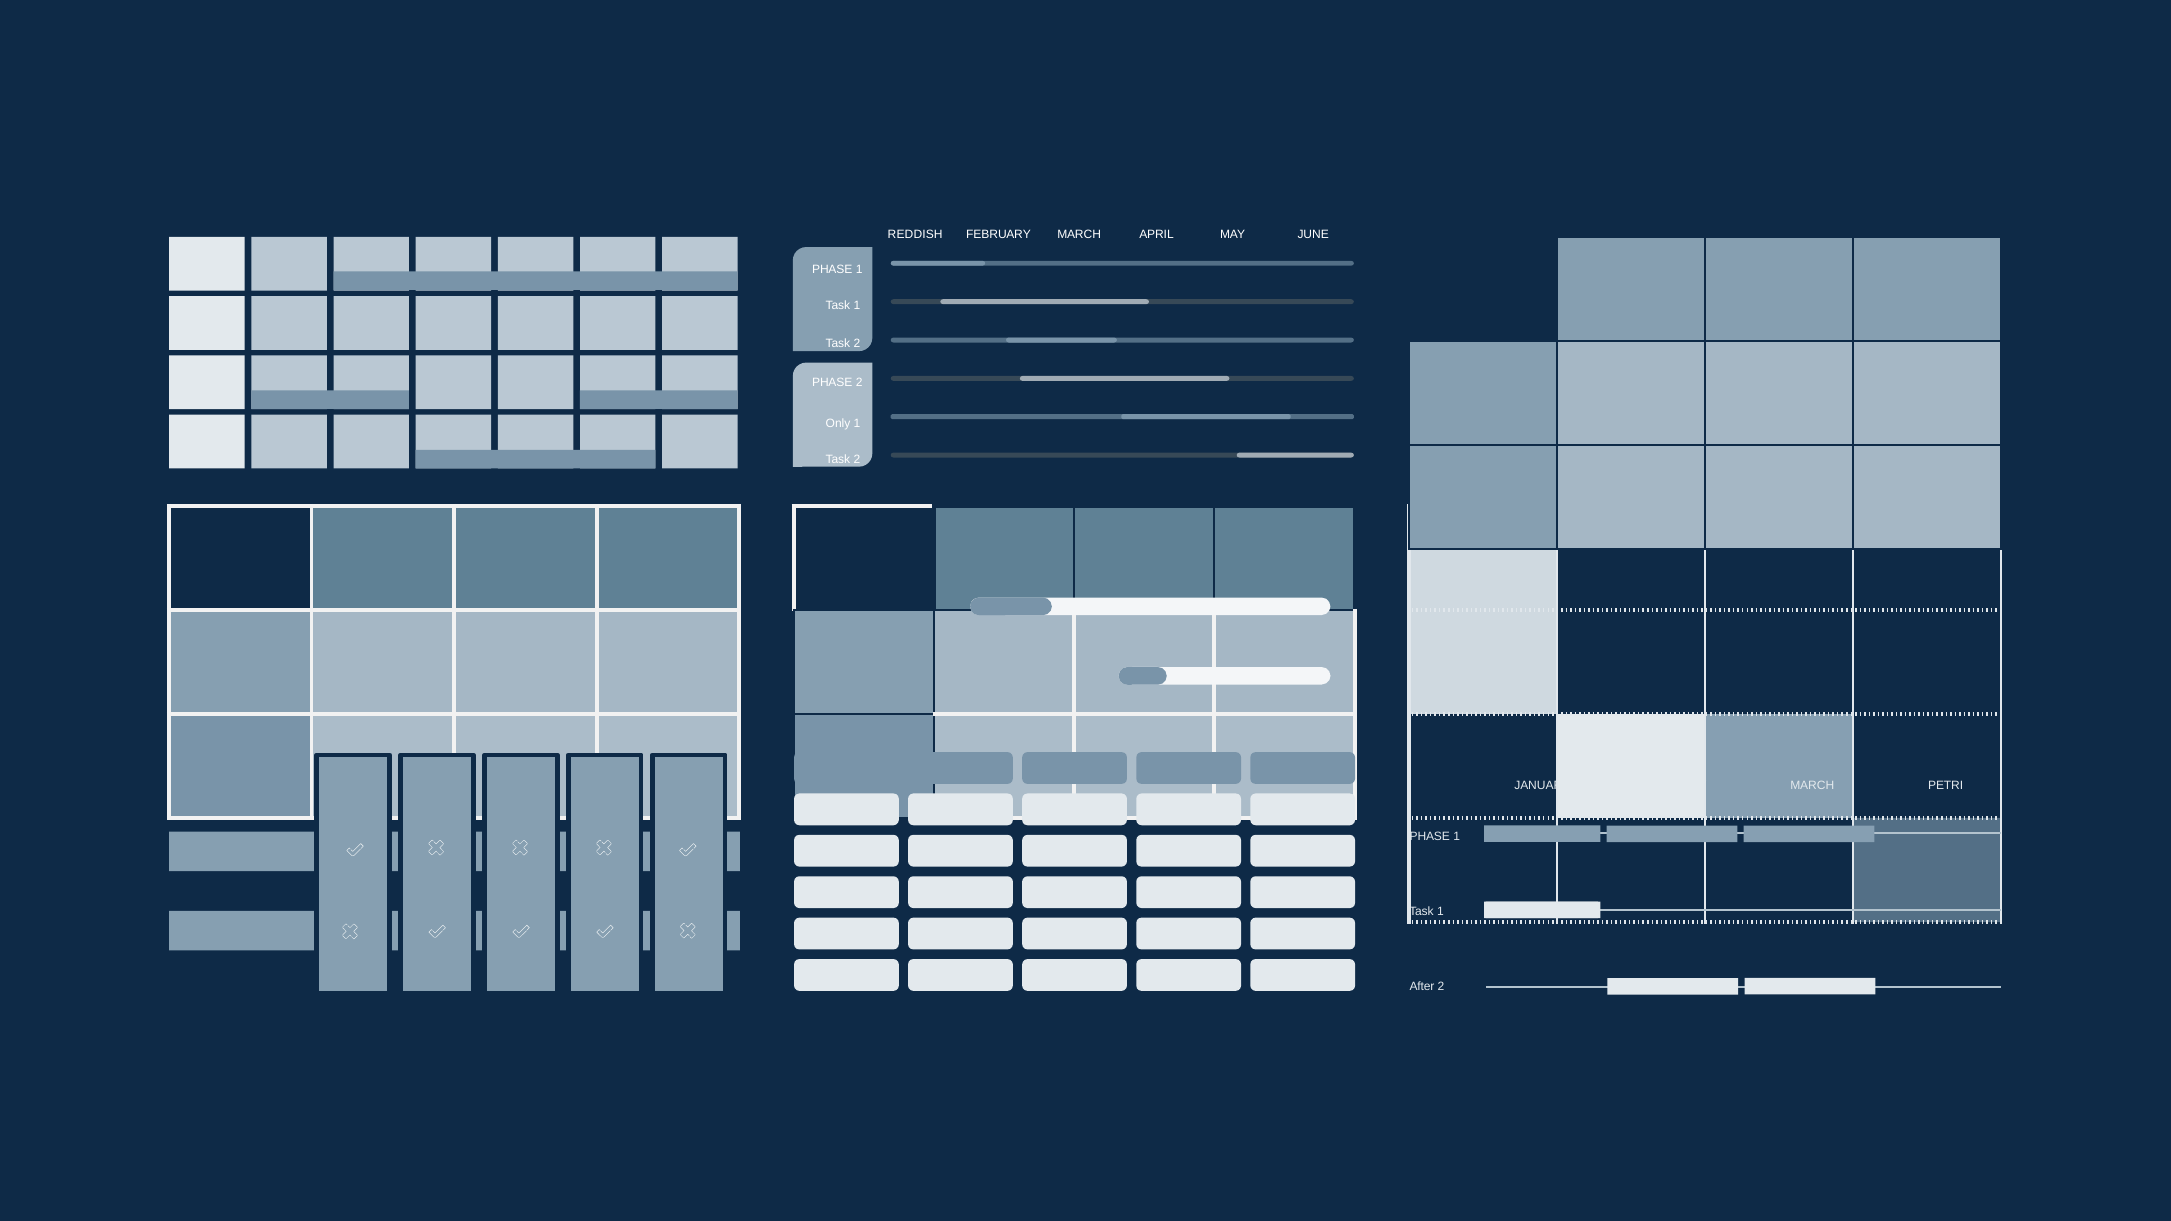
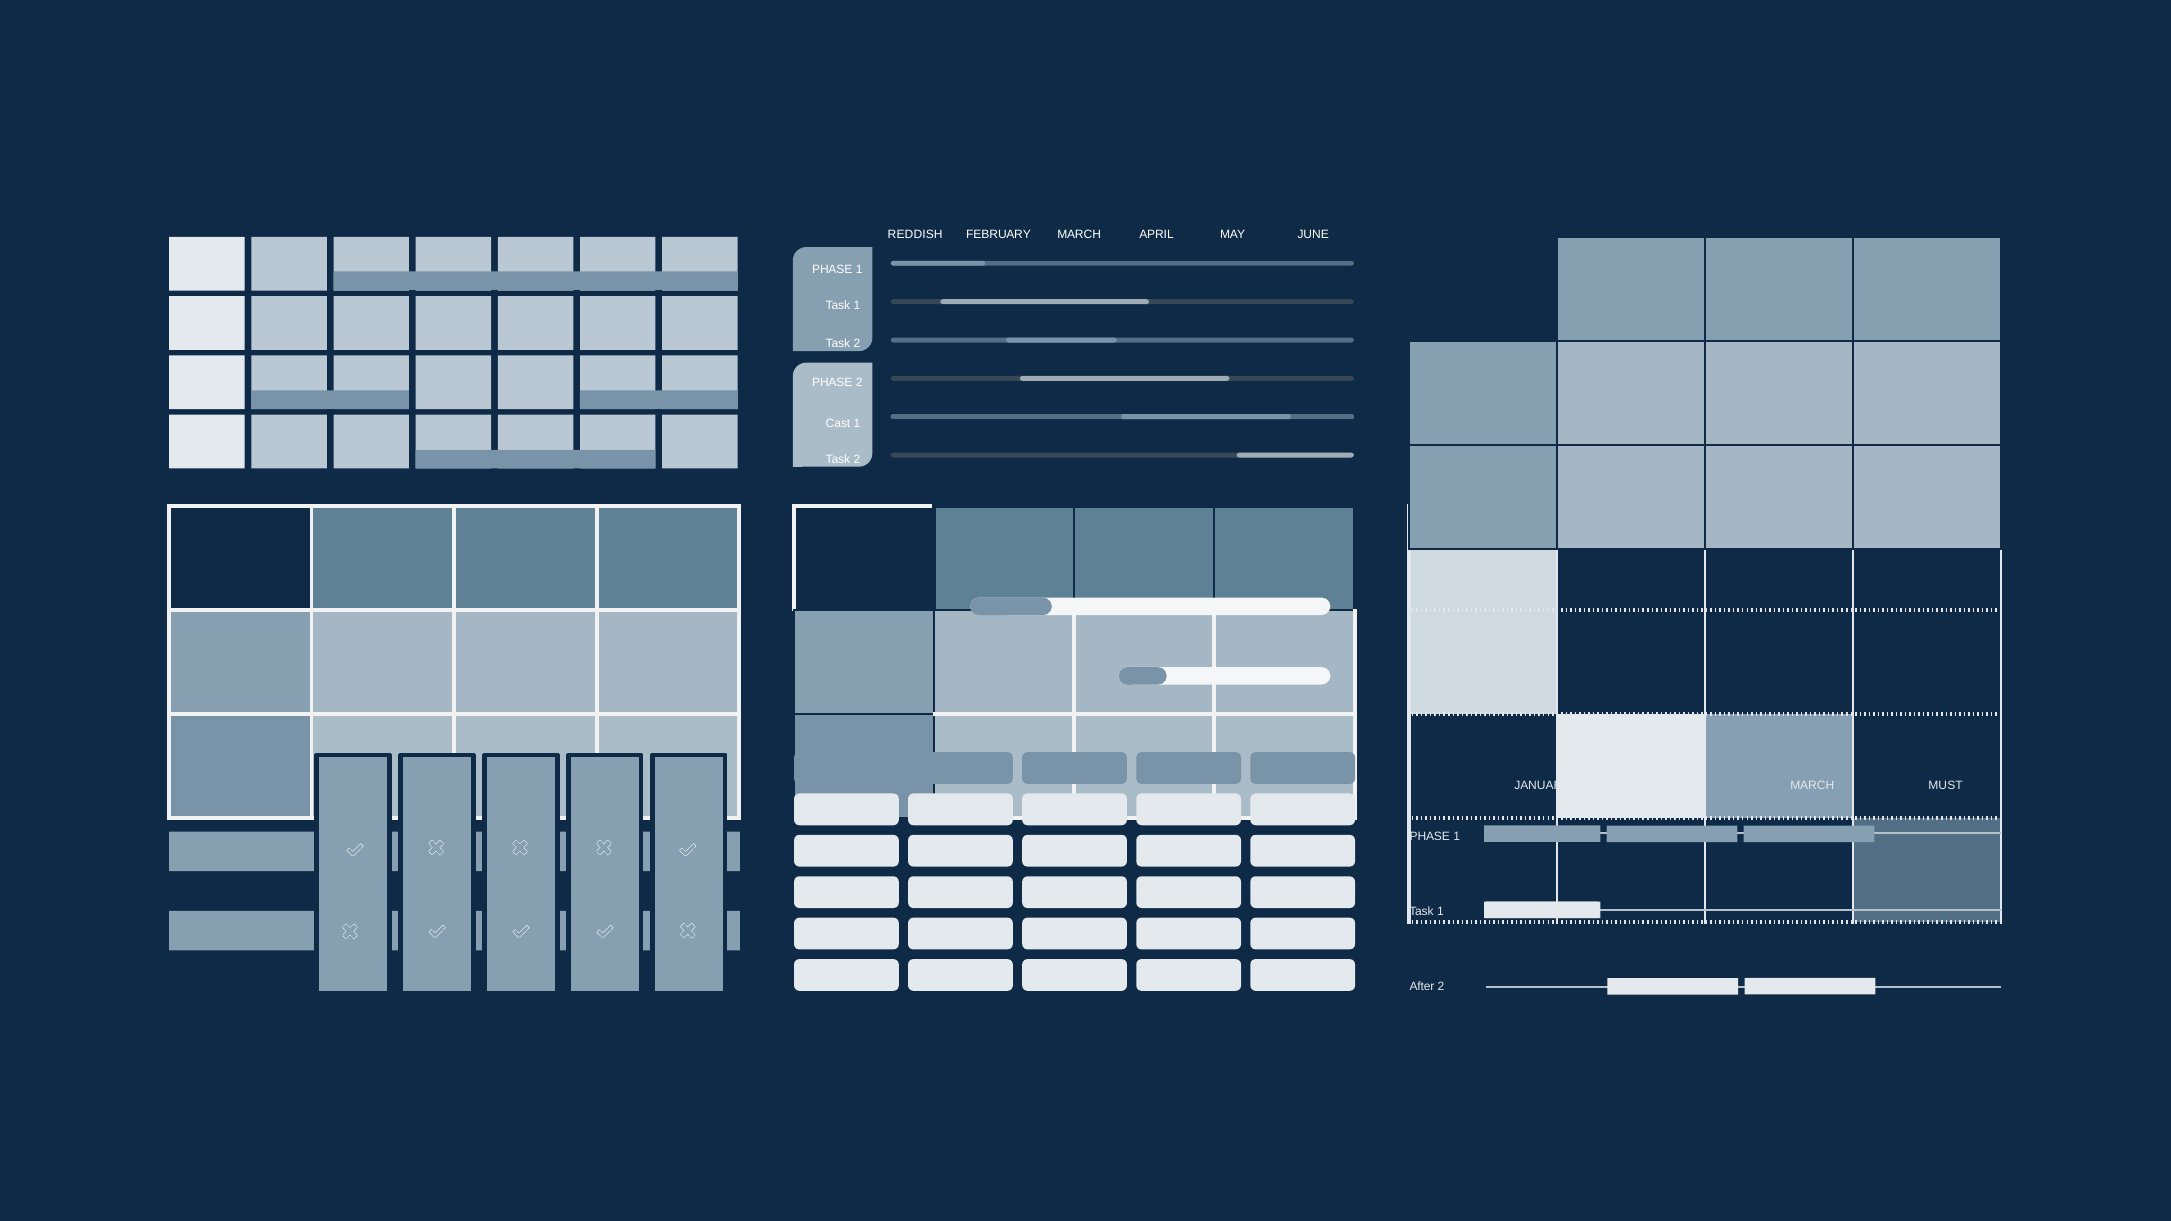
Only: Only -> Cast (838, 424)
PETRI: PETRI -> MUST (1946, 786)
